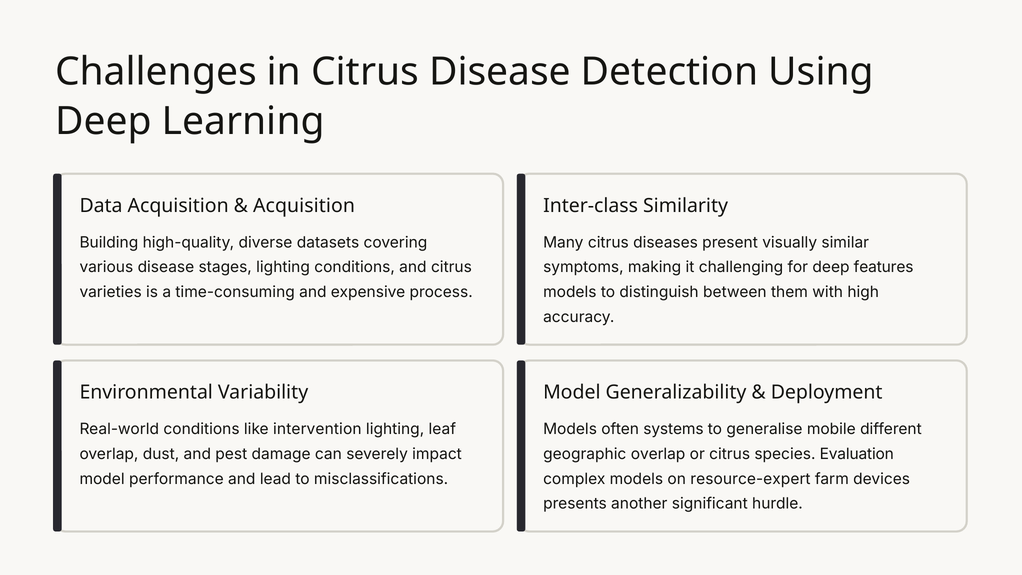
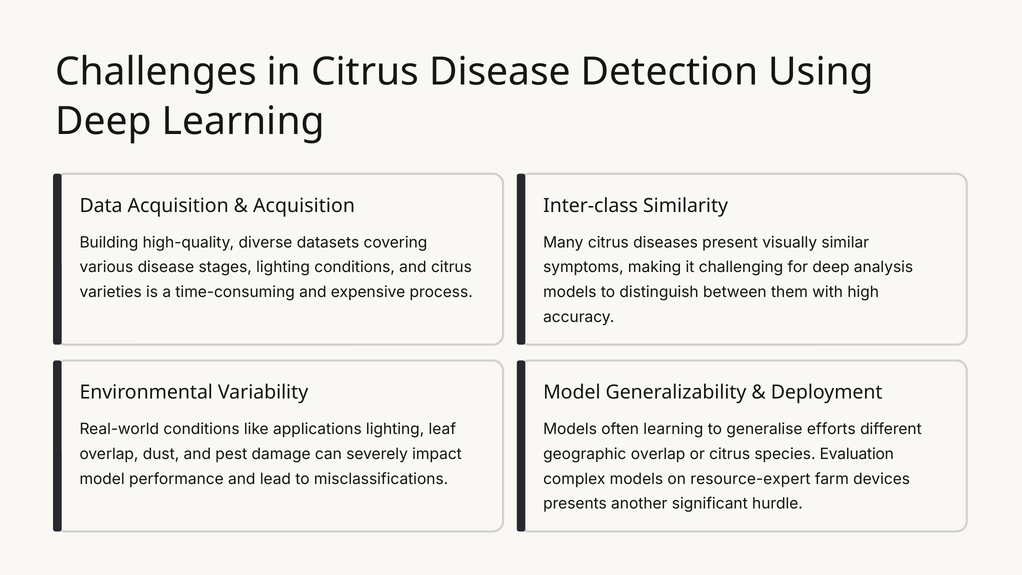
features: features -> analysis (884, 267)
intervention: intervention -> applications (317, 429)
often systems: systems -> learning (673, 429)
mobile: mobile -> efforts (831, 429)
